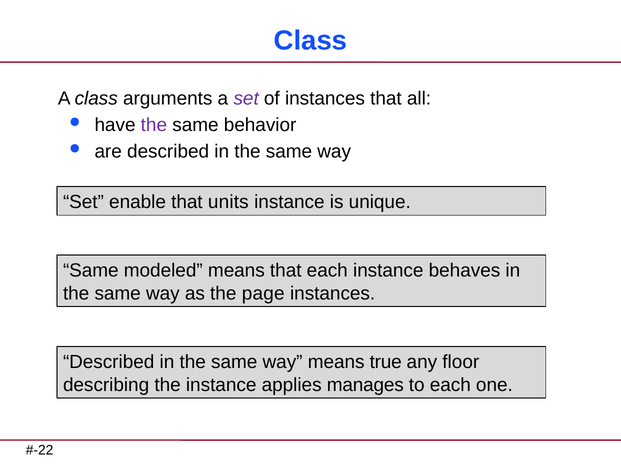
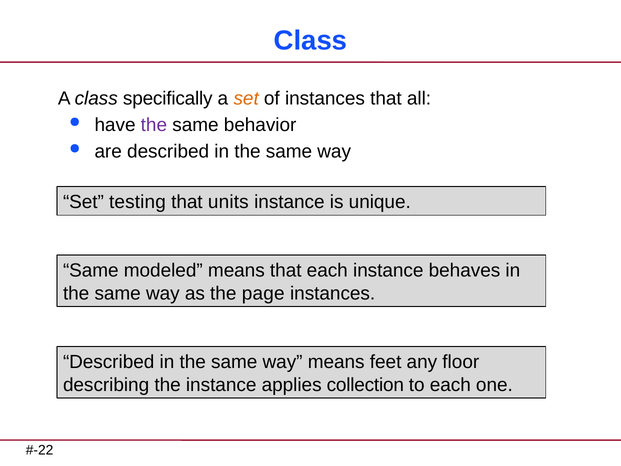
arguments: arguments -> specifically (168, 99)
set colour: purple -> orange (246, 99)
enable: enable -> testing (137, 202)
true: true -> feet (386, 362)
manages: manages -> collection (365, 385)
